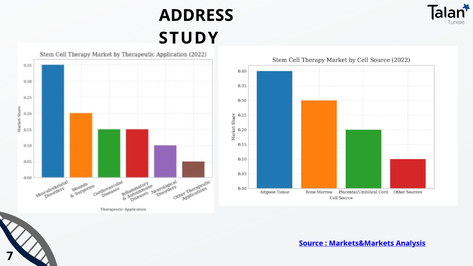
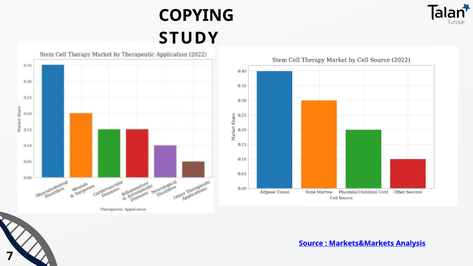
ADDRESS: ADDRESS -> COPYING (196, 15)
